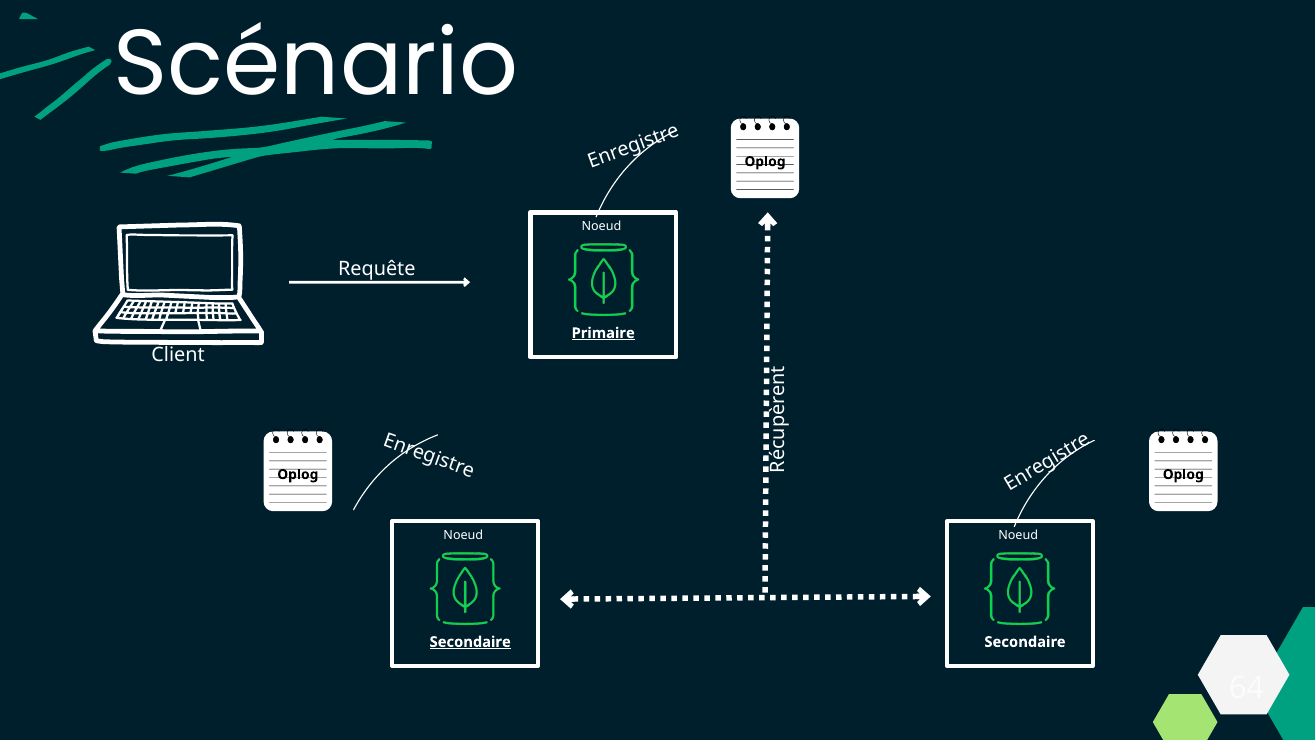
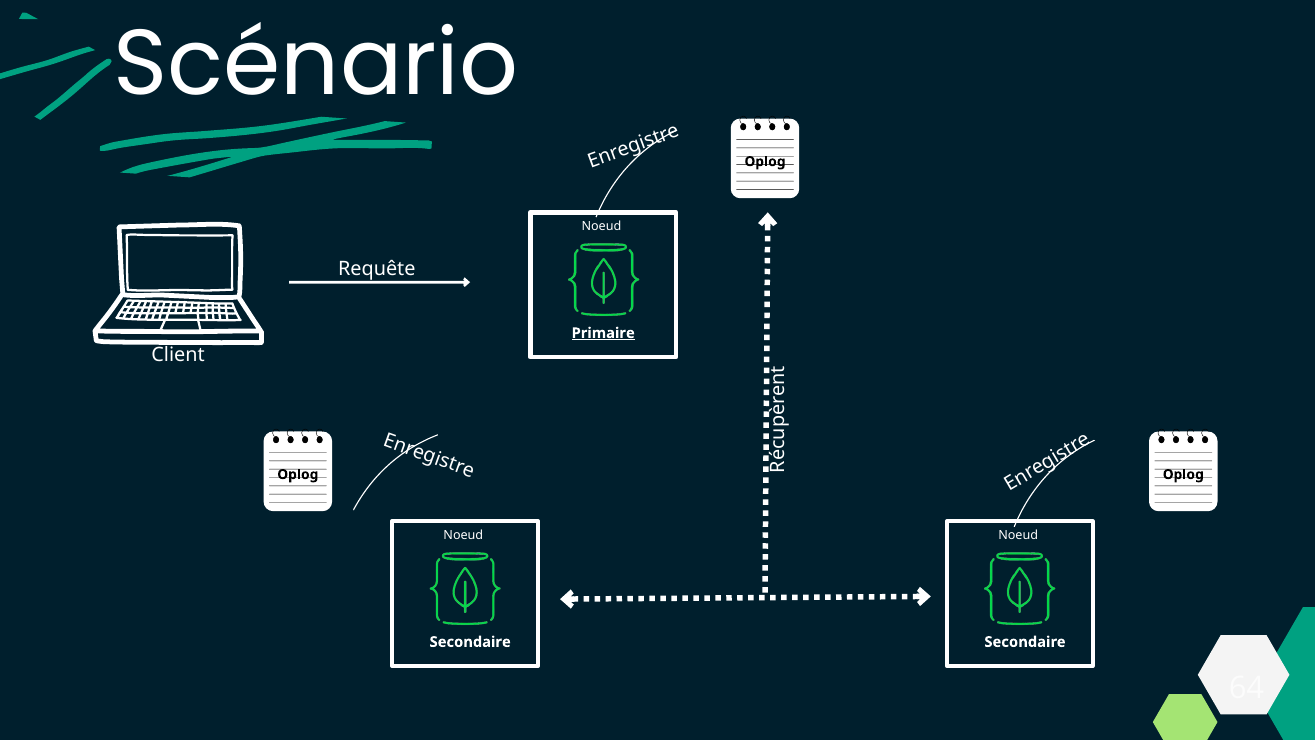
Secondaire underline: present -> none (470, 642)
